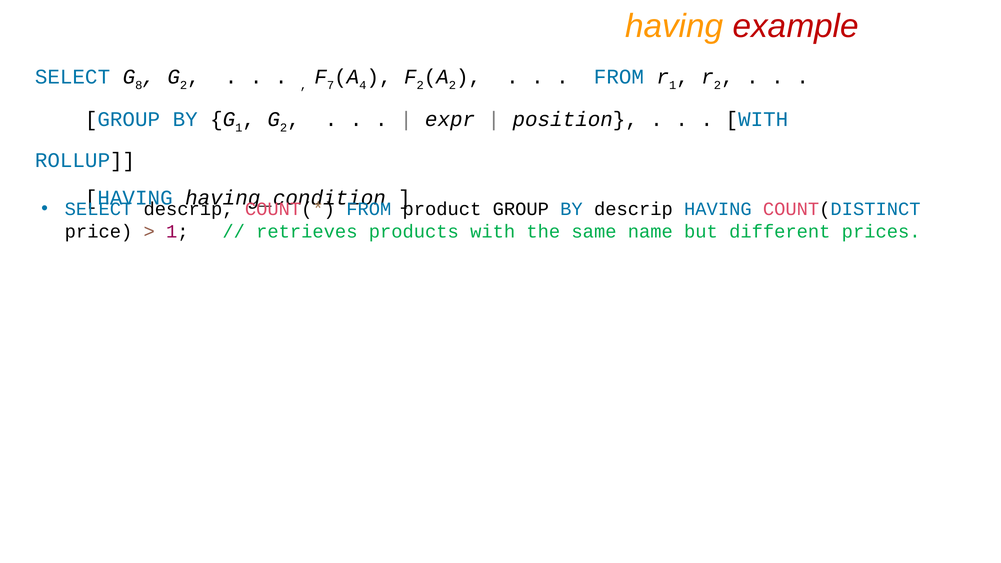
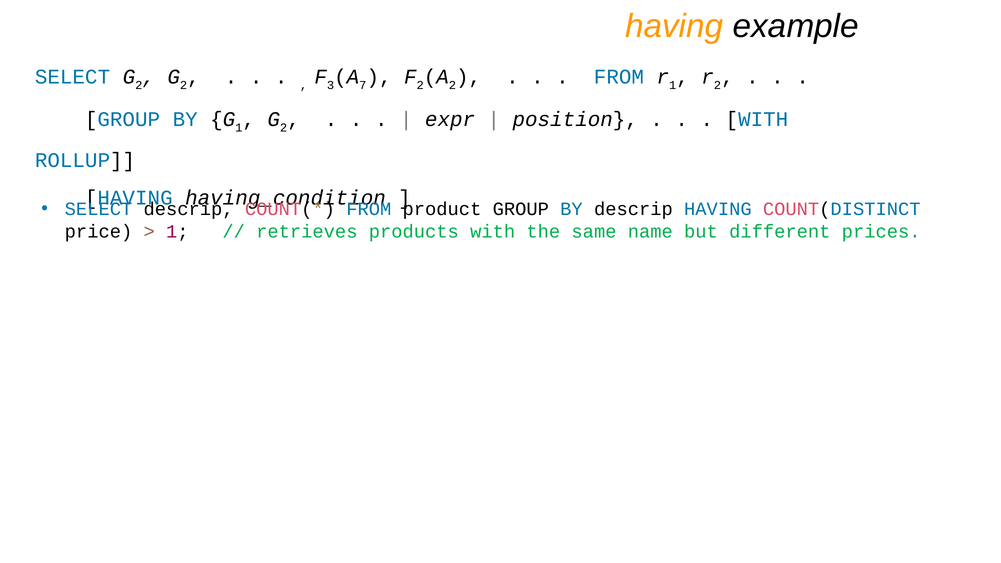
example colour: red -> black (796, 26)
8: 8 -> 2 (139, 85)
7: 7 -> 3 (331, 85)
4: 4 -> 7 (363, 85)
